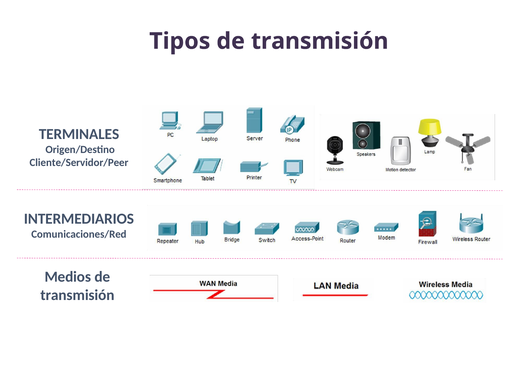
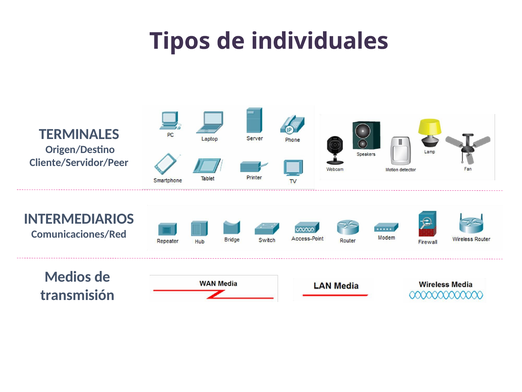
Tipos de transmisión: transmisión -> individuales (320, 41)
